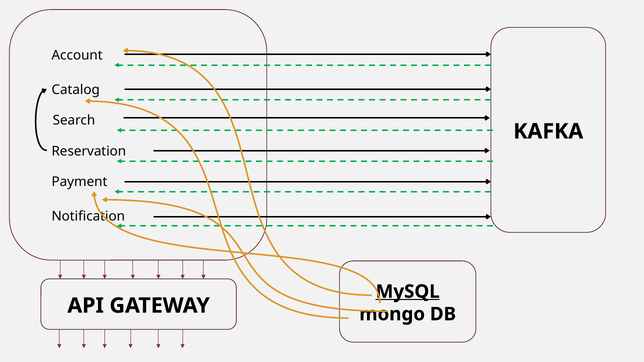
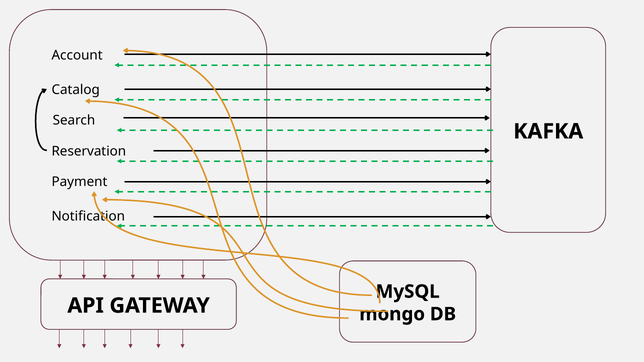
MySQL underline: present -> none (408, 292)
